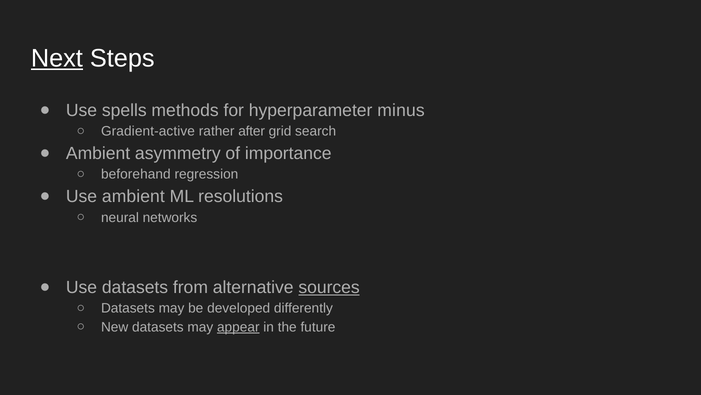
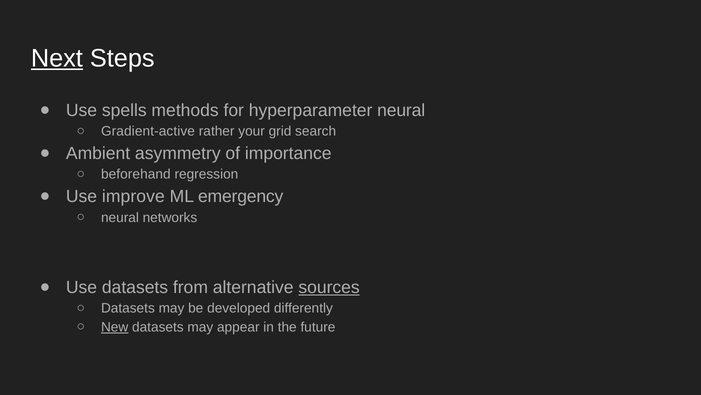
hyperparameter minus: minus -> neural (401, 110)
after: after -> your (252, 131)
Use ambient: ambient -> improve (133, 196)
resolutions: resolutions -> emergency (241, 196)
New underline: none -> present (115, 327)
appear underline: present -> none (238, 327)
